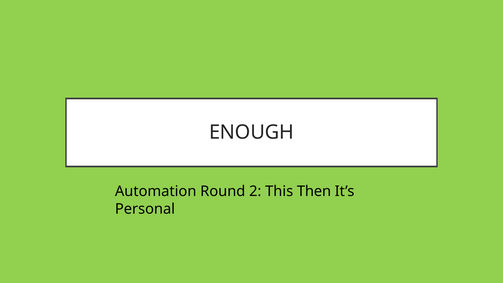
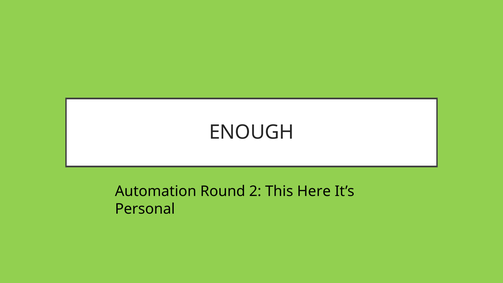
Then: Then -> Here (314, 191)
